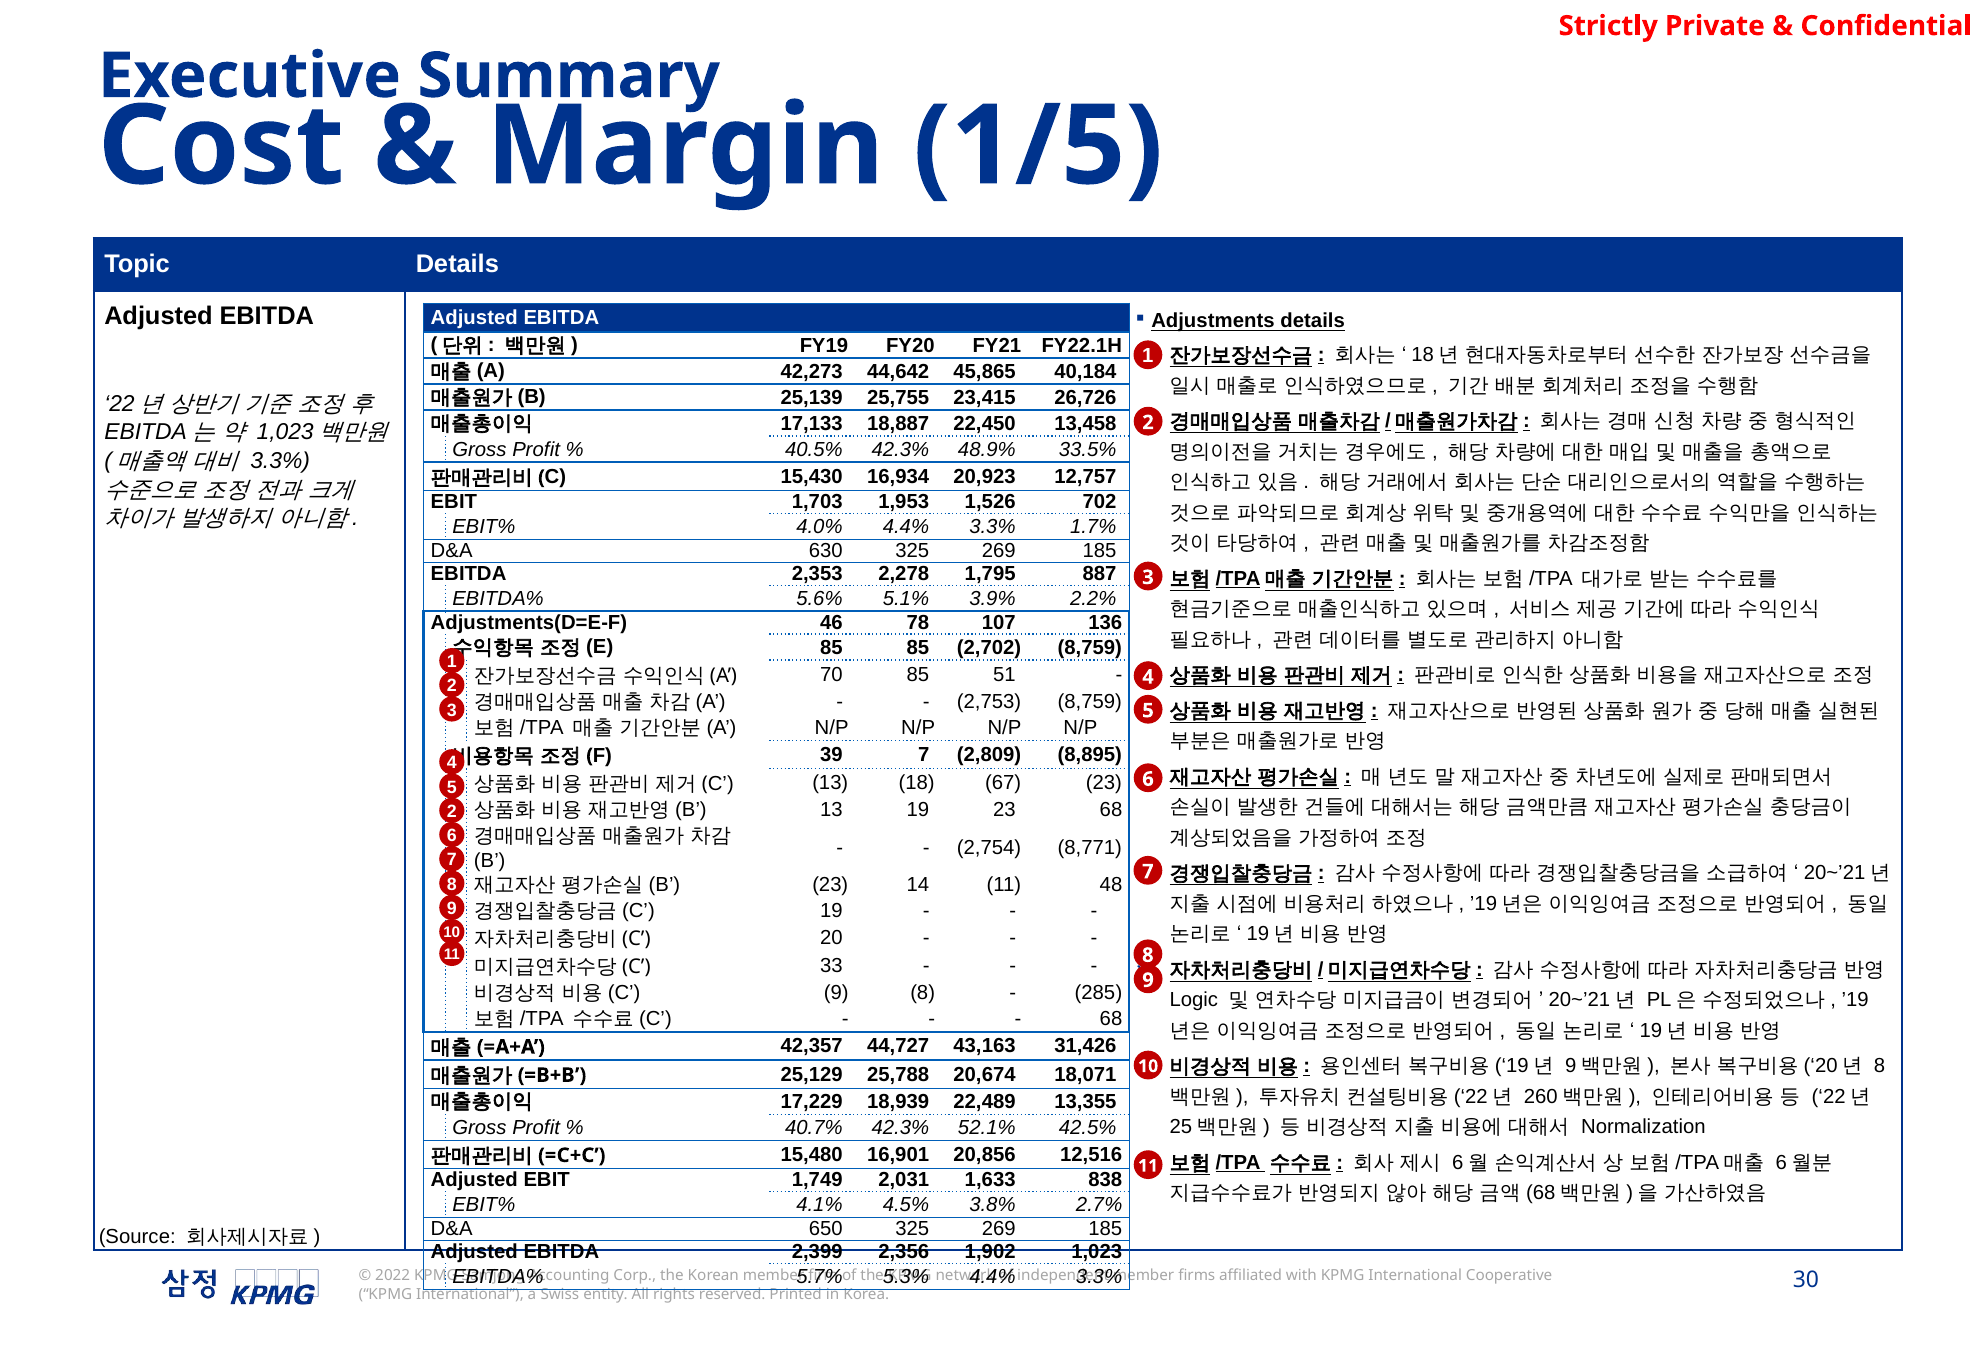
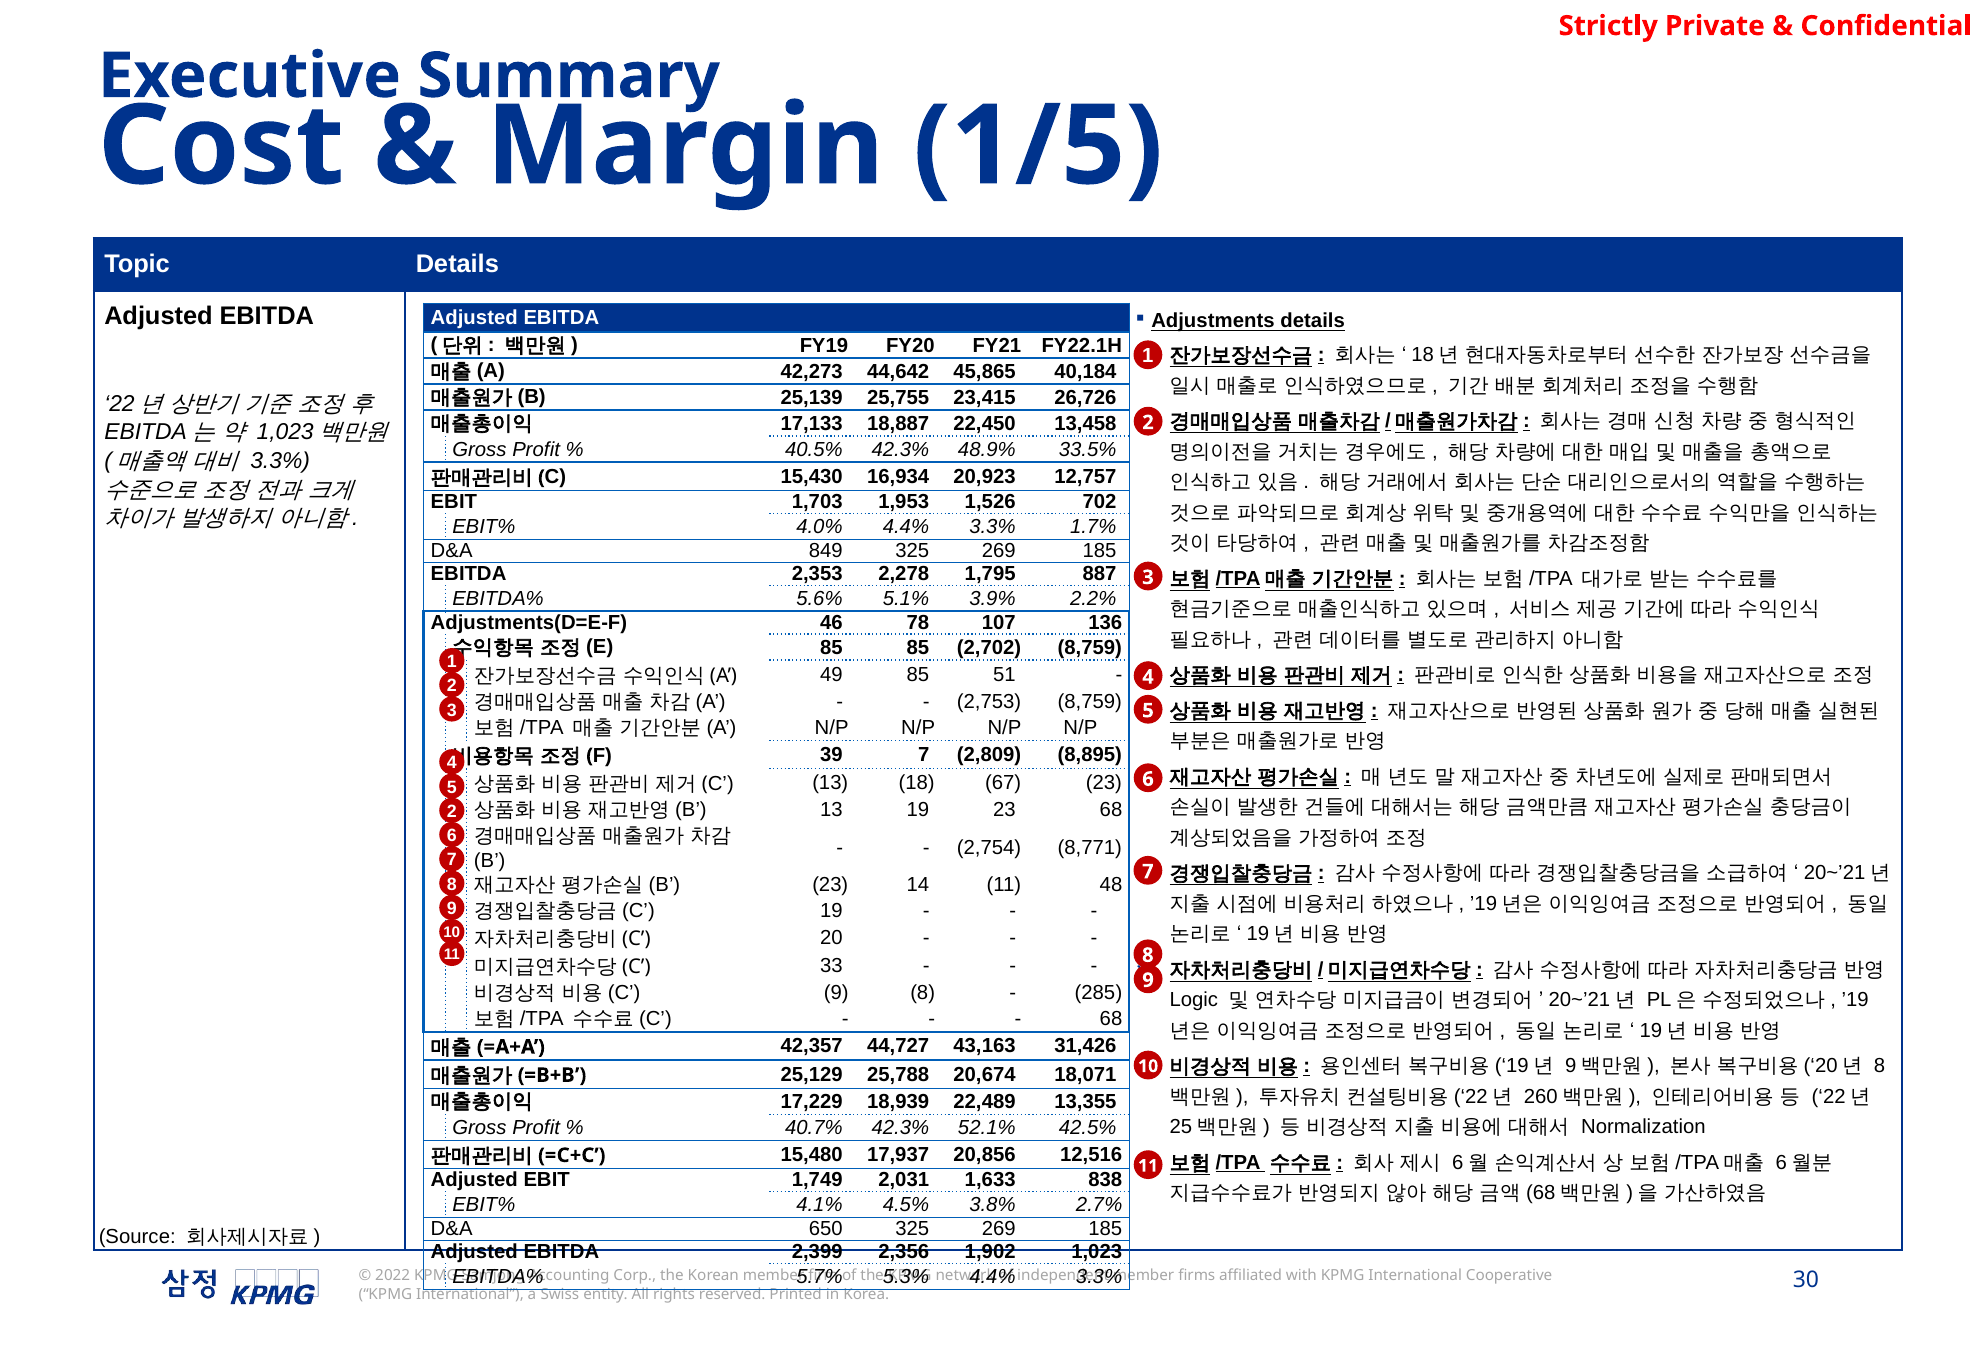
630: 630 -> 849 (826, 551)
70: 70 -> 49 (831, 675)
16,901: 16,901 -> 17,937 (898, 1155)
